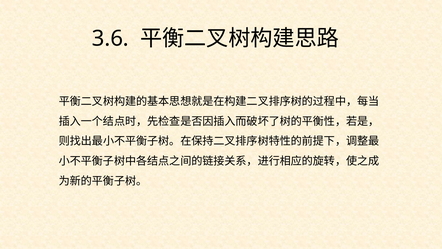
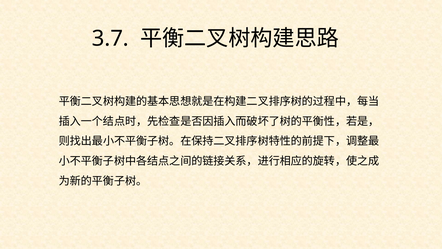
3.6: 3.6 -> 3.7 (110, 38)
